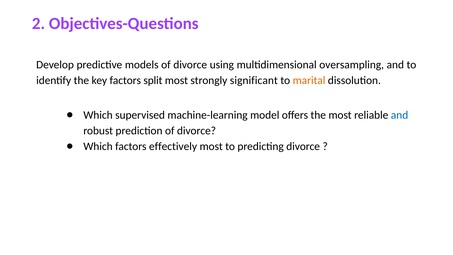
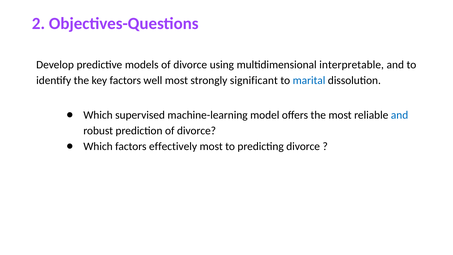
oversampling: oversampling -> interpretable (352, 65)
split: split -> well (153, 80)
marital colour: orange -> blue (309, 80)
